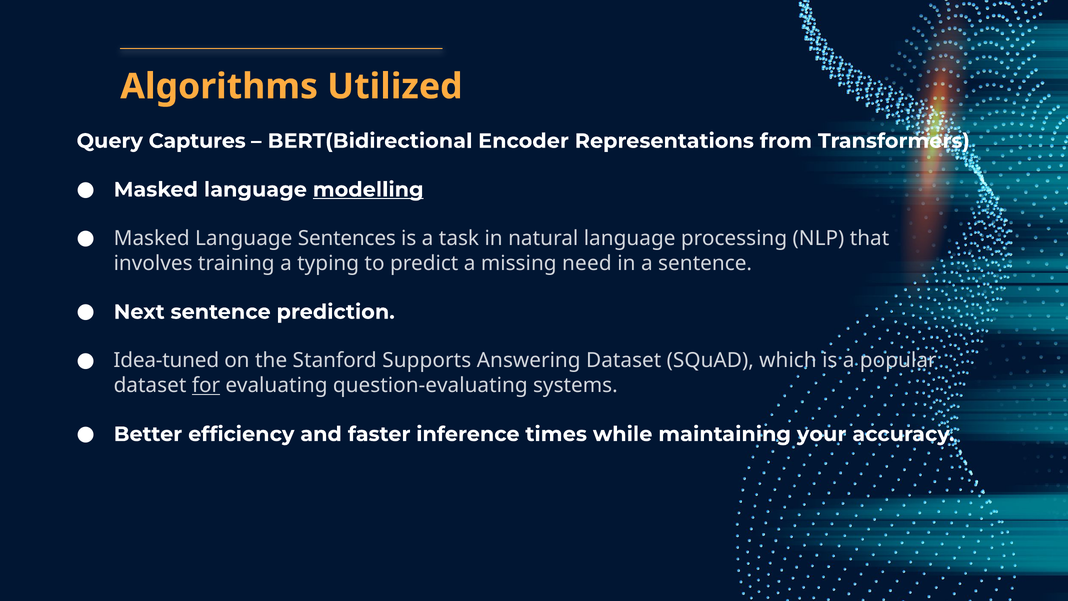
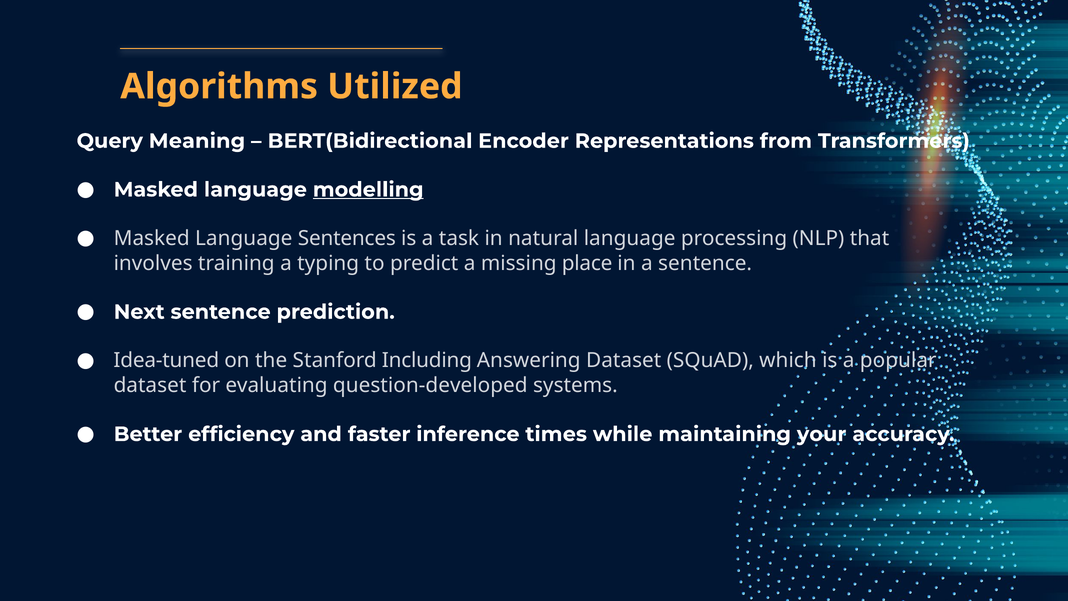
Captures: Captures -> Meaning (197, 141)
need: need -> place (587, 263)
Supports: Supports -> Including (427, 360)
for underline: present -> none (206, 385)
question-evaluating: question-evaluating -> question-developed (430, 385)
